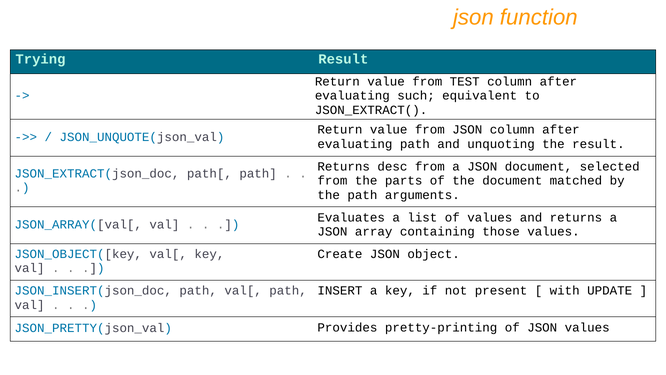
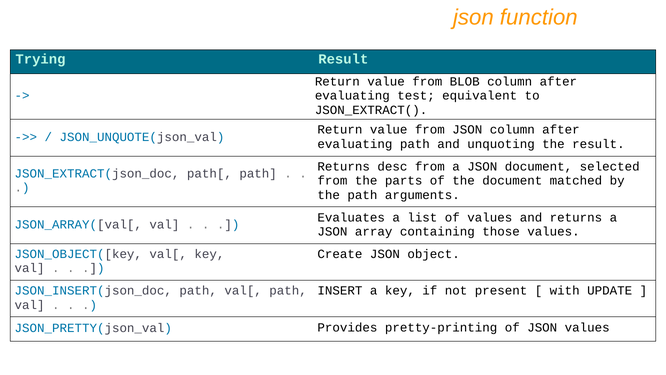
TEST: TEST -> BLOB (465, 82)
such: such -> test (416, 96)
